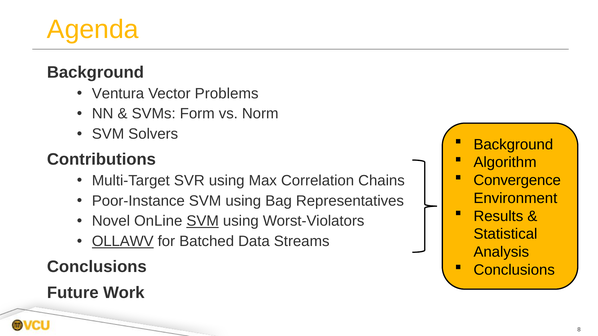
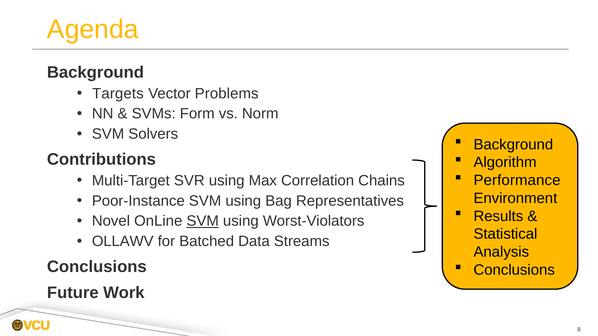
Ventura: Ventura -> Targets (118, 94)
Convergence: Convergence -> Performance (517, 181)
OLLAWV underline: present -> none (123, 242)
